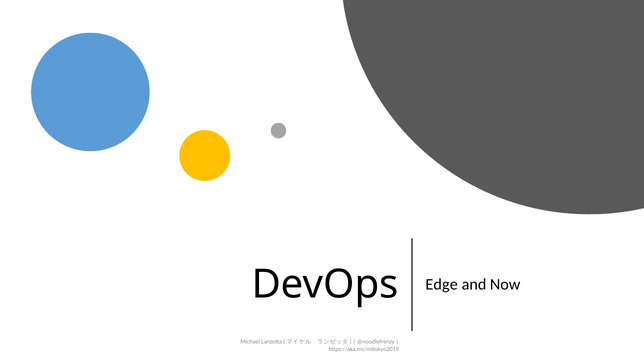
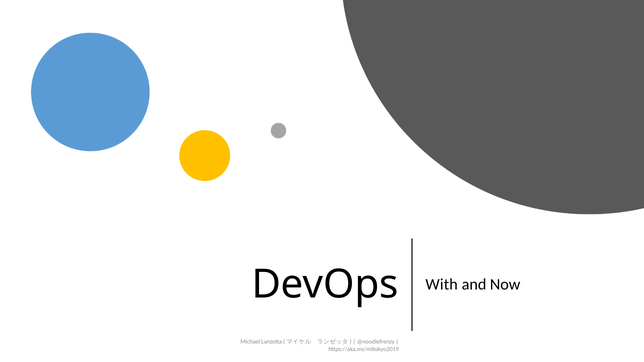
Edge: Edge -> With (442, 285)
